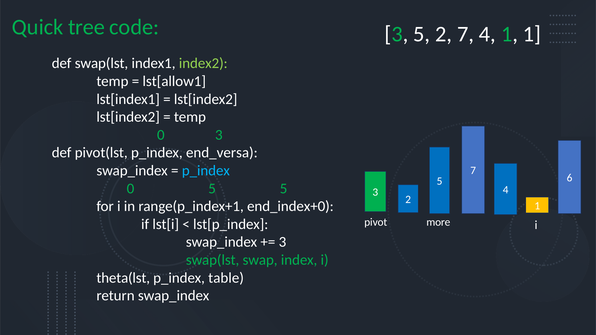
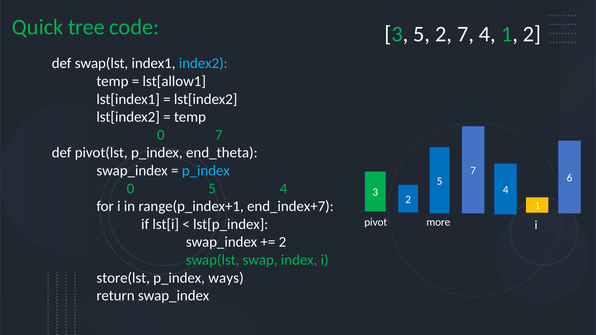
1 1: 1 -> 2 (532, 34)
index2 colour: light green -> light blue (203, 63)
0 3: 3 -> 7 (219, 135)
end_versa: end_versa -> end_theta (222, 153)
5 5: 5 -> 4 (284, 189)
end_index+0: end_index+0 -> end_index+7 (290, 206)
3: 3 -> 2 (282, 242)
theta(lst: theta(lst -> store(lst (123, 278)
table: table -> ways (226, 278)
